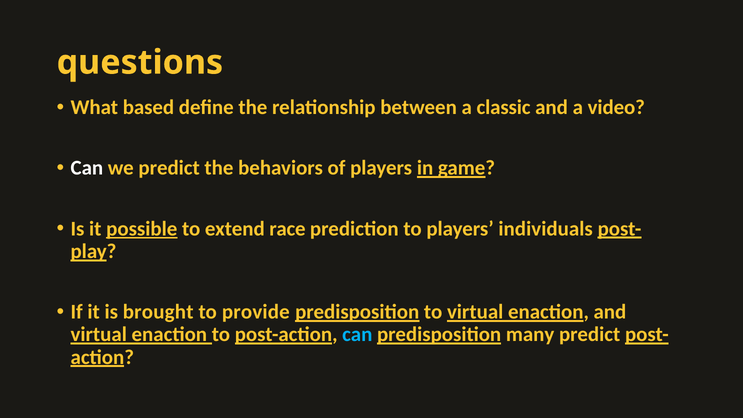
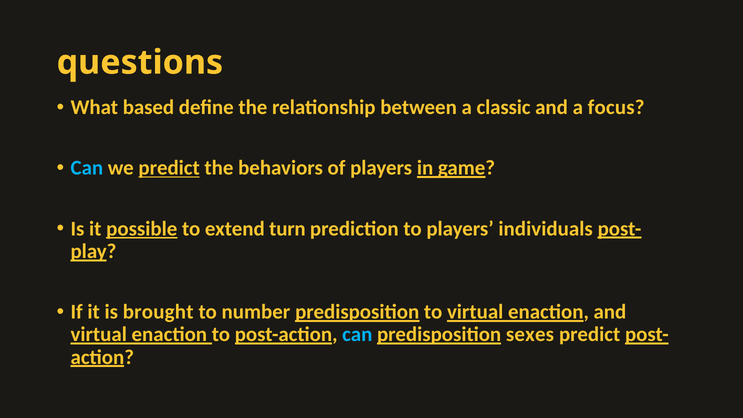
video: video -> focus (616, 107)
Can colour: white -> light blue (87, 168)
predict underline: none -> present (169, 168)
race: race -> turn (287, 229)
provide: provide -> number (256, 312)
many: many -> sexes (530, 335)
